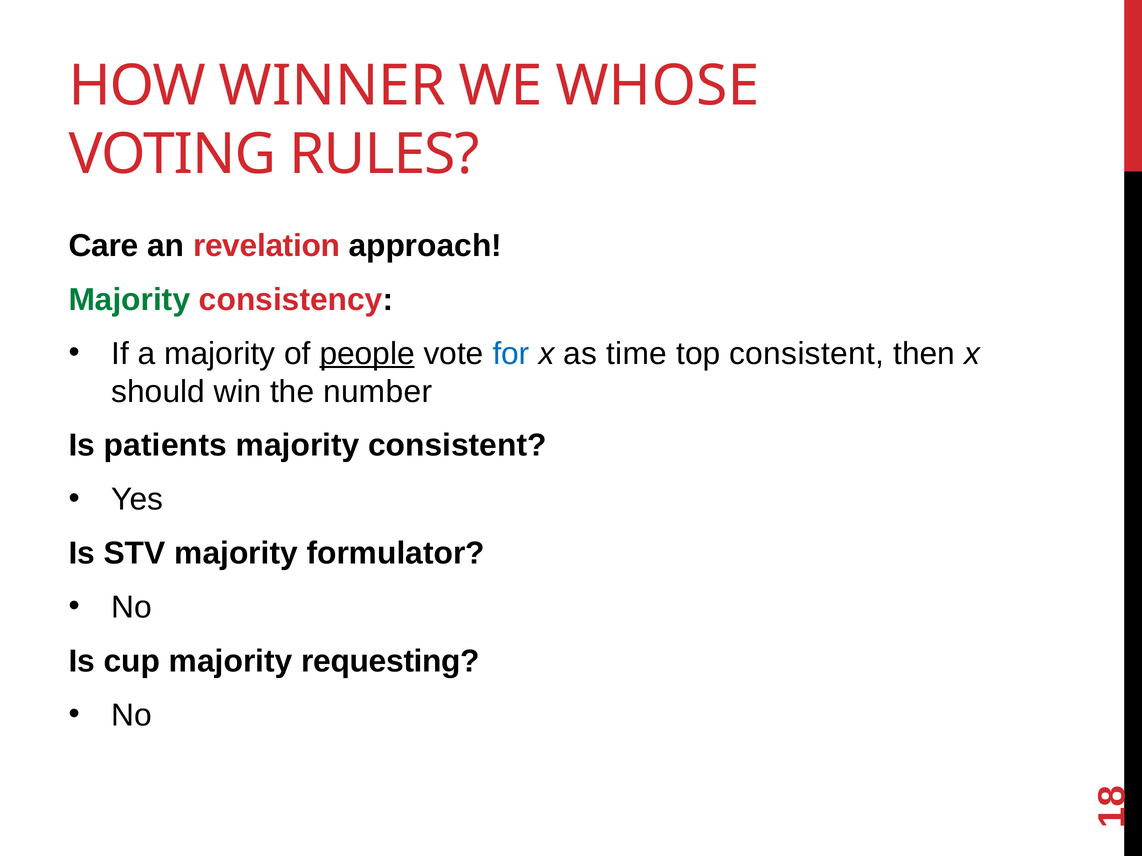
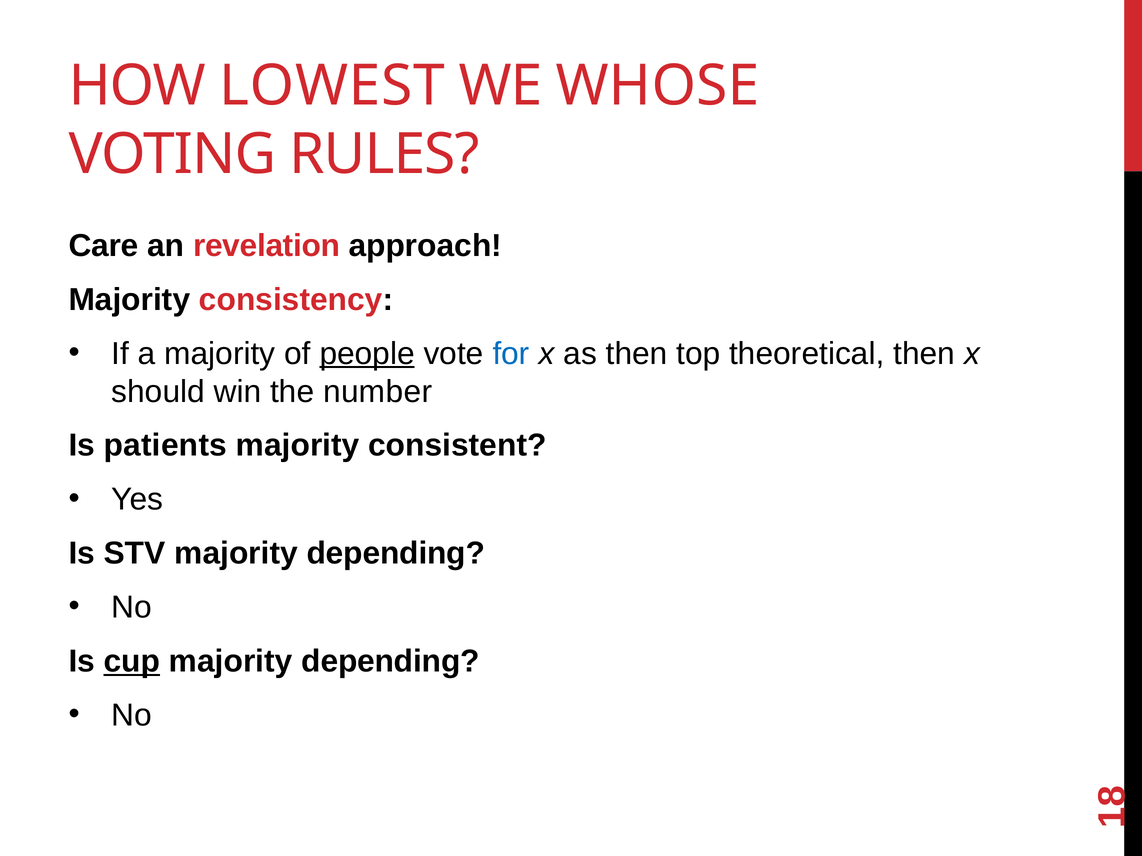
WINNER: WINNER -> LOWEST (332, 86)
Majority colour: green -> black (129, 300)
as time: time -> then (637, 354)
top consistent: consistent -> theoretical (807, 354)
STV majority formulator: formulator -> depending (396, 554)
cup underline: none -> present (132, 662)
requesting: requesting -> depending (391, 662)
